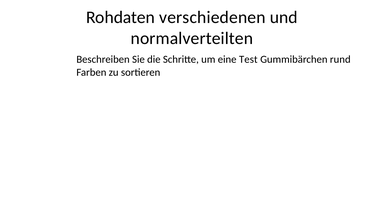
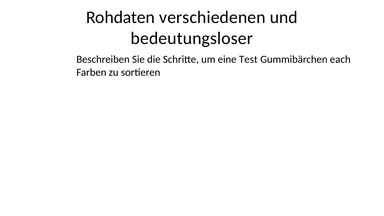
normalverteilten: normalverteilten -> bedeutungsloser (192, 38)
rund: rund -> each (340, 59)
